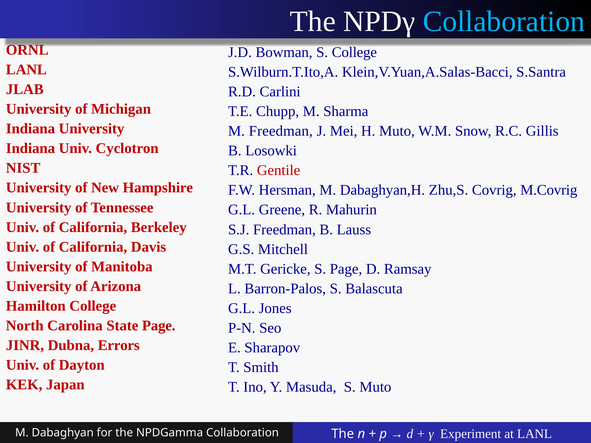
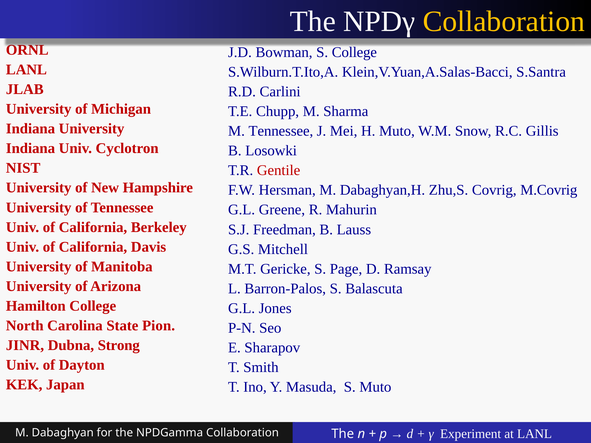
Collaboration colour: light blue -> yellow (504, 21)
M Freedman: Freedman -> Tennessee (281, 131)
State Page: Page -> Pion (159, 326)
Errors: Errors -> Strong (119, 346)
